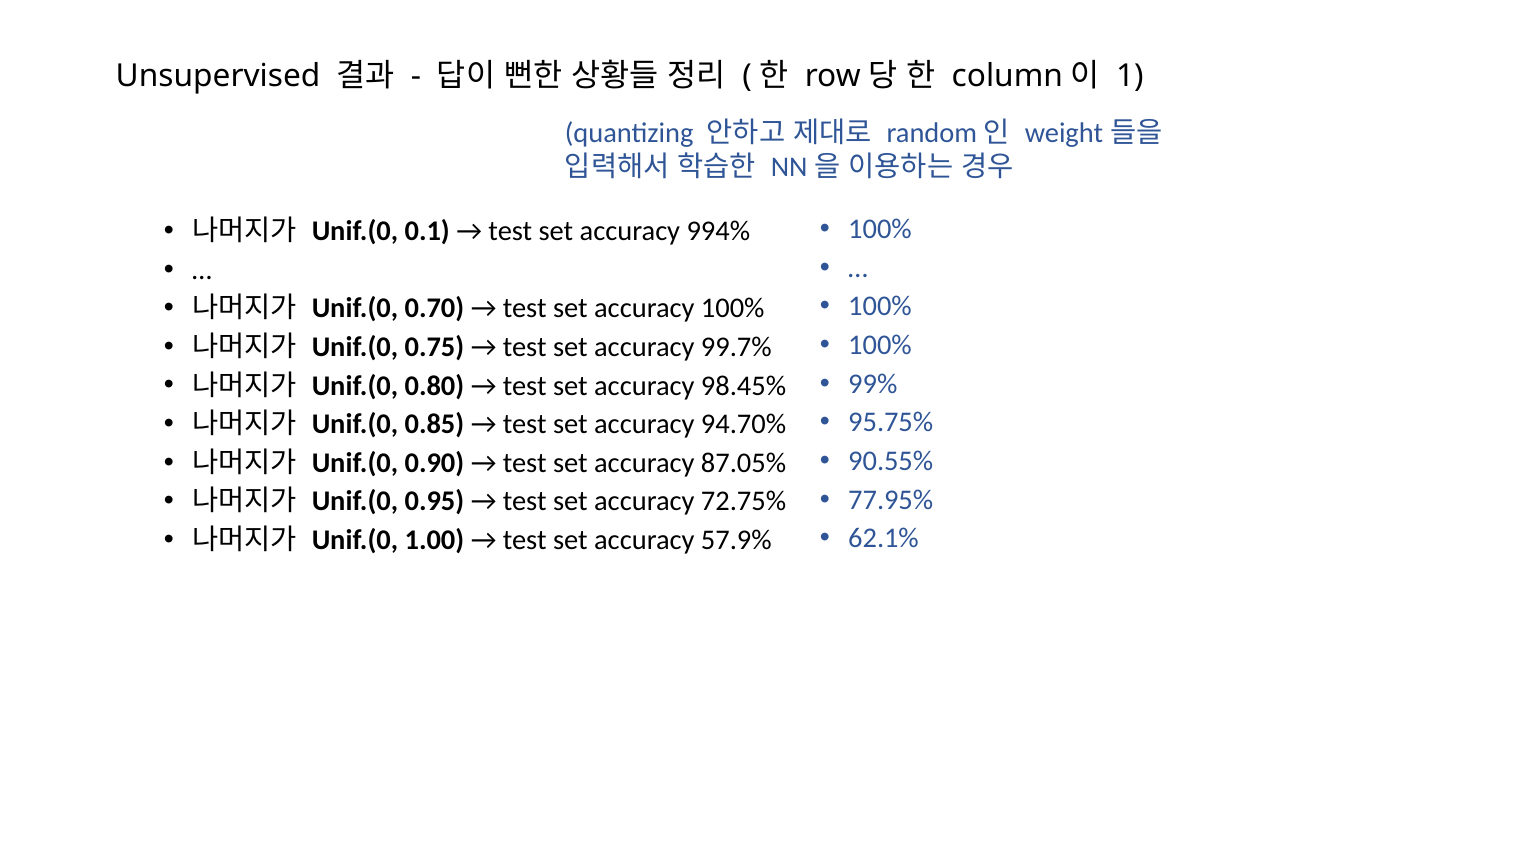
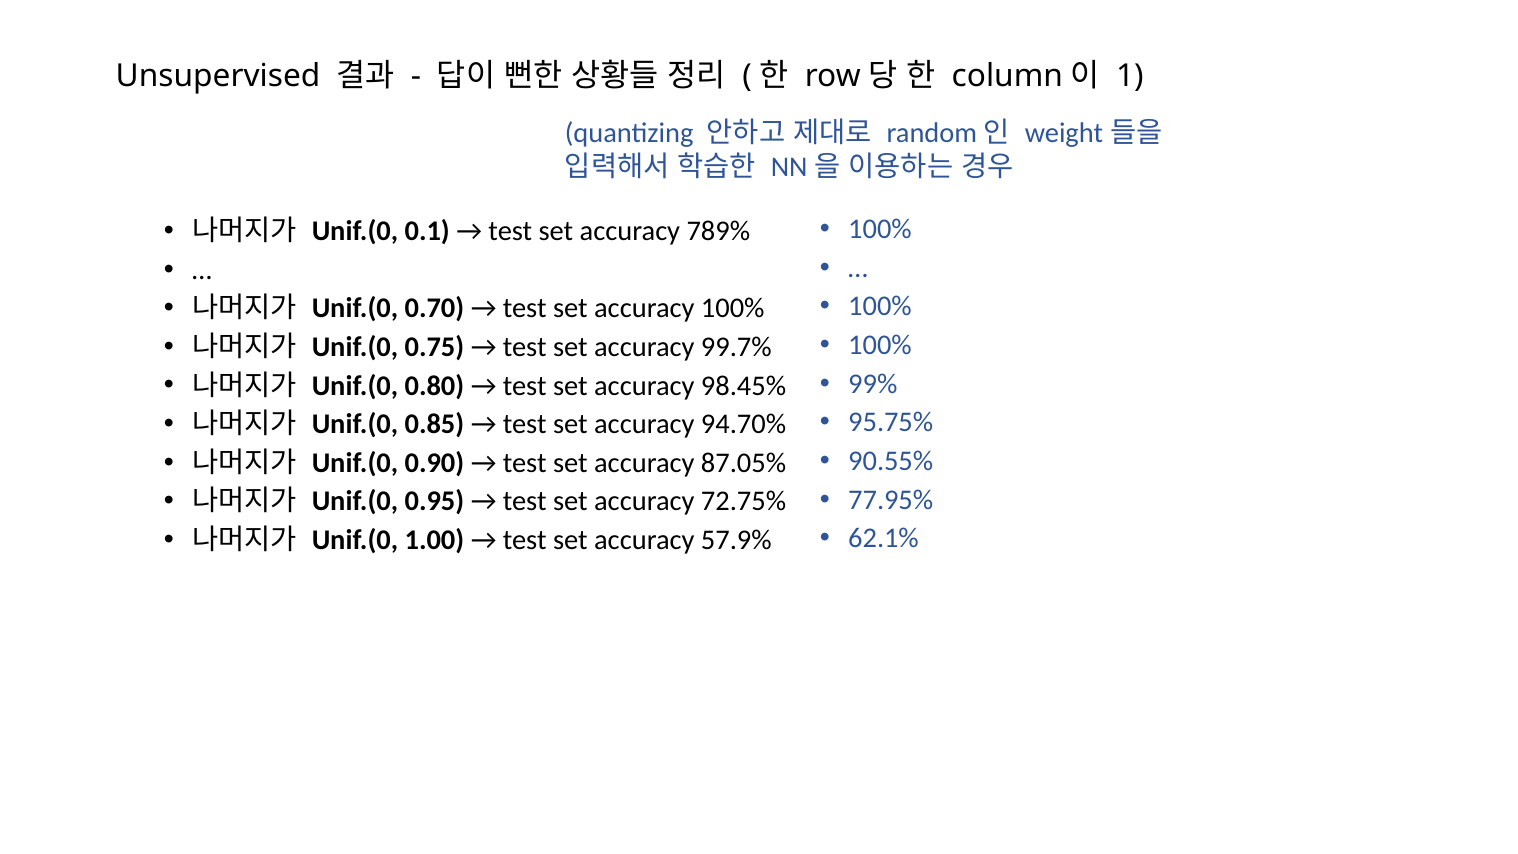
994%: 994% -> 789% (718, 231)
